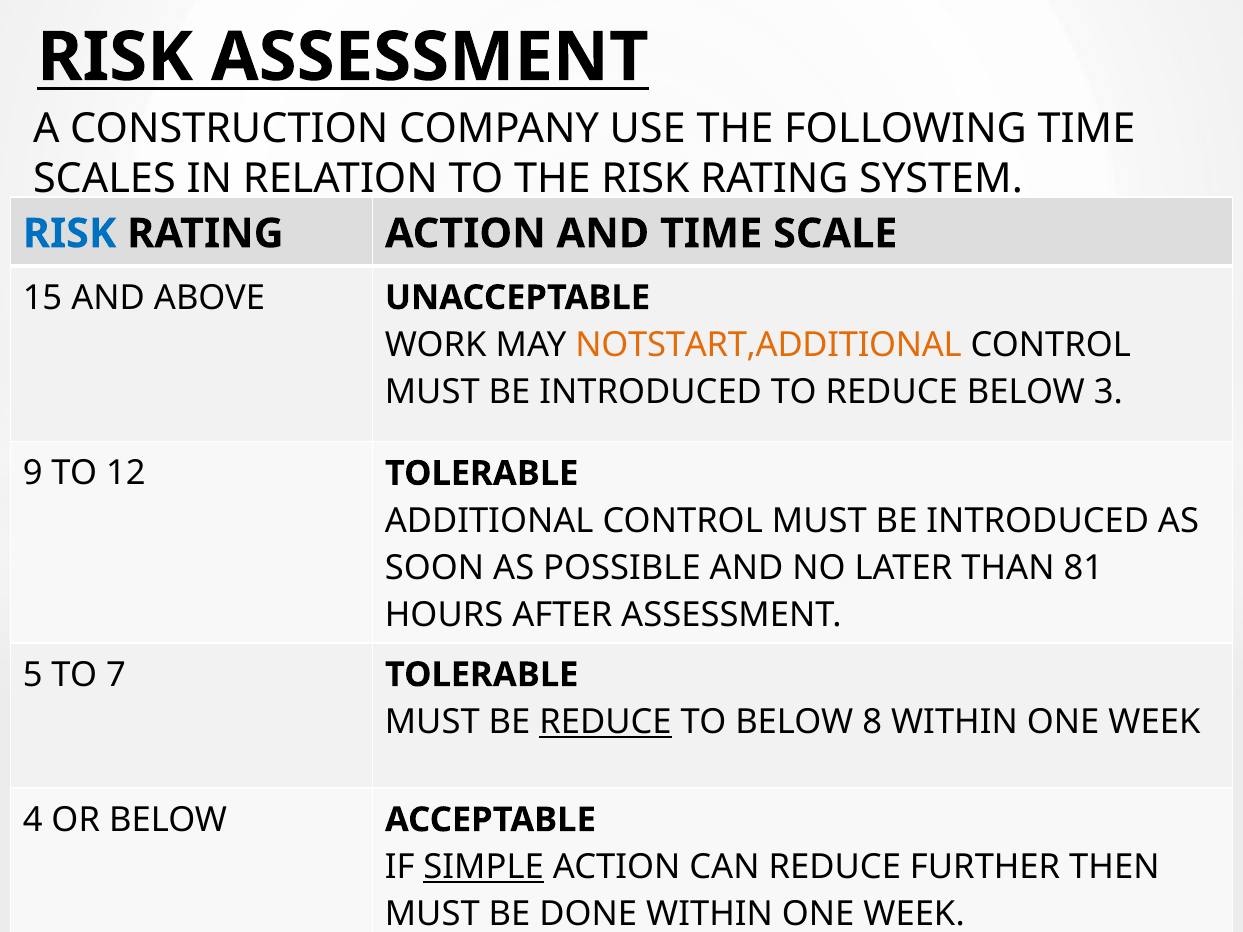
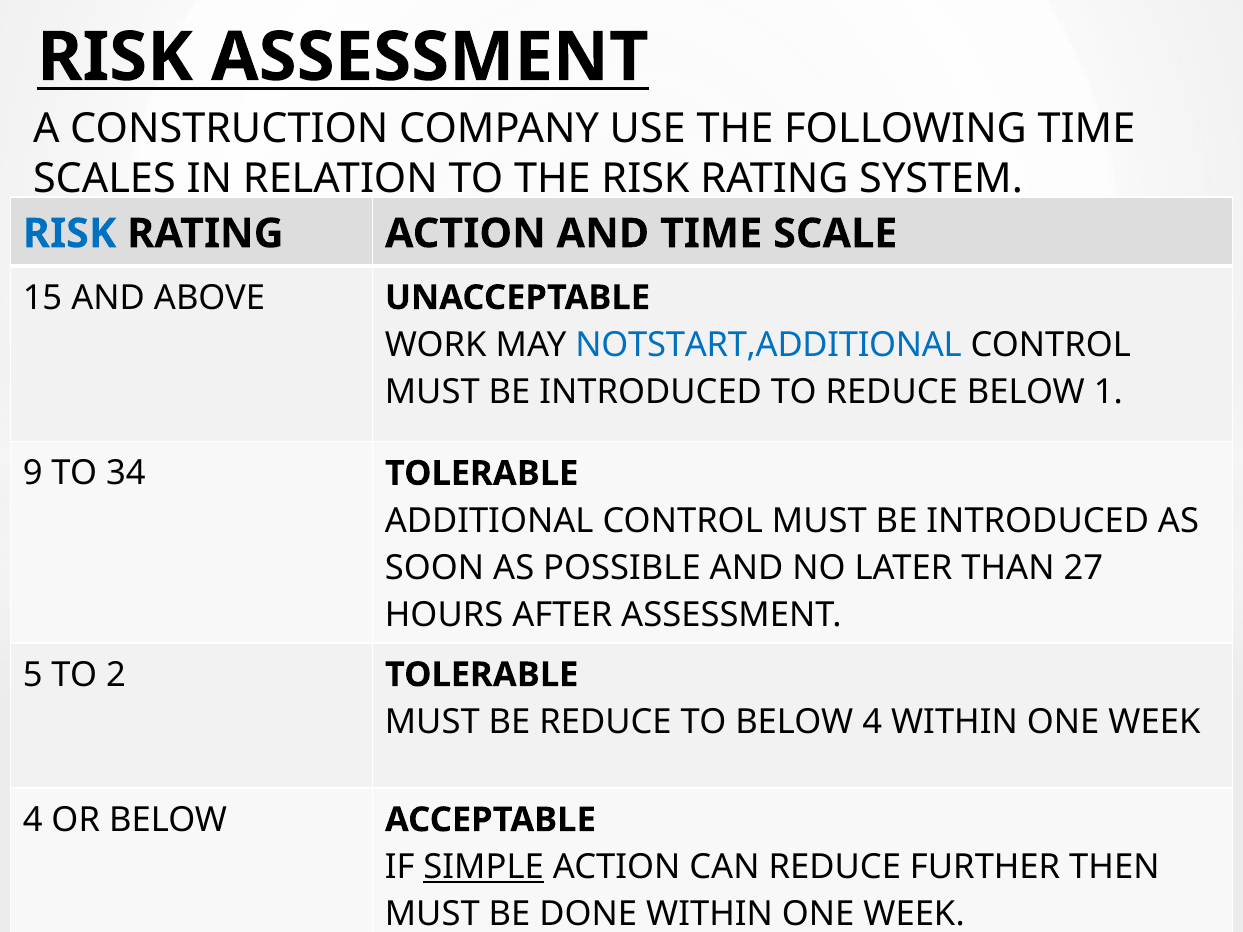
NOTSTART,ADDITIONAL colour: orange -> blue (769, 345)
3: 3 -> 1 (1108, 392)
12: 12 -> 34 (126, 474)
81: 81 -> 27 (1083, 568)
7: 7 -> 2 (116, 675)
REDUCE underline: present -> none (606, 722)
BELOW 8: 8 -> 4 (872, 722)
